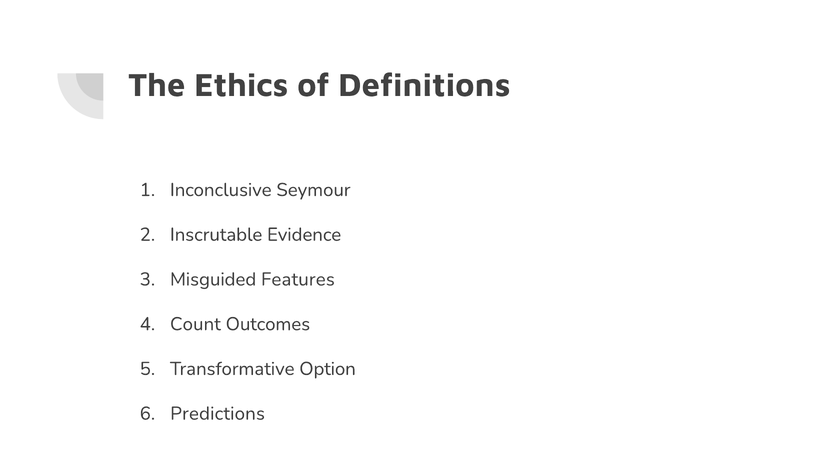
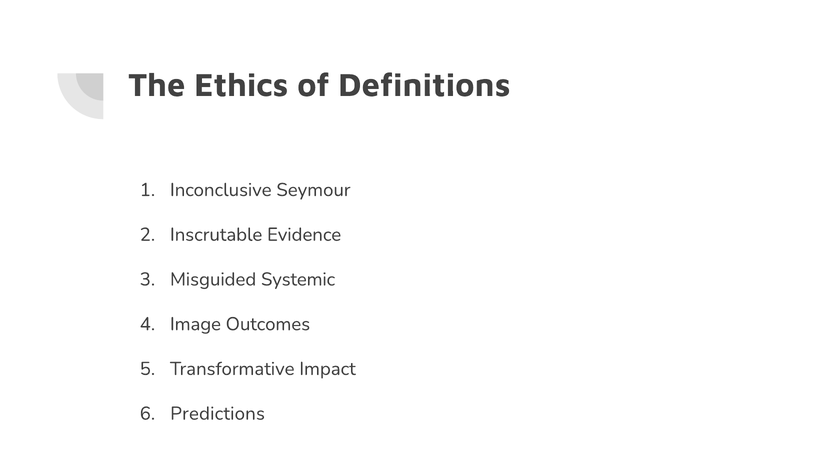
Features: Features -> Systemic (298, 279)
Count: Count -> Image (195, 324)
Option: Option -> Impact (327, 369)
